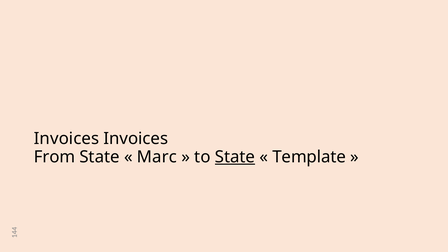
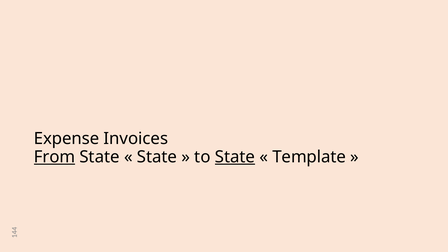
Invoices: Invoices -> Expense (67, 139)
From underline: none -> present (55, 157)
Marc: Marc -> State (157, 157)
